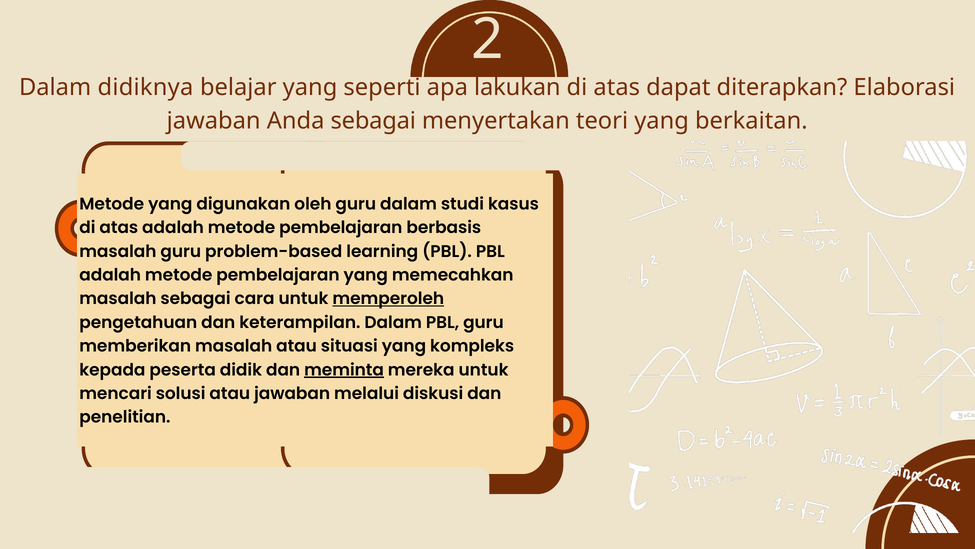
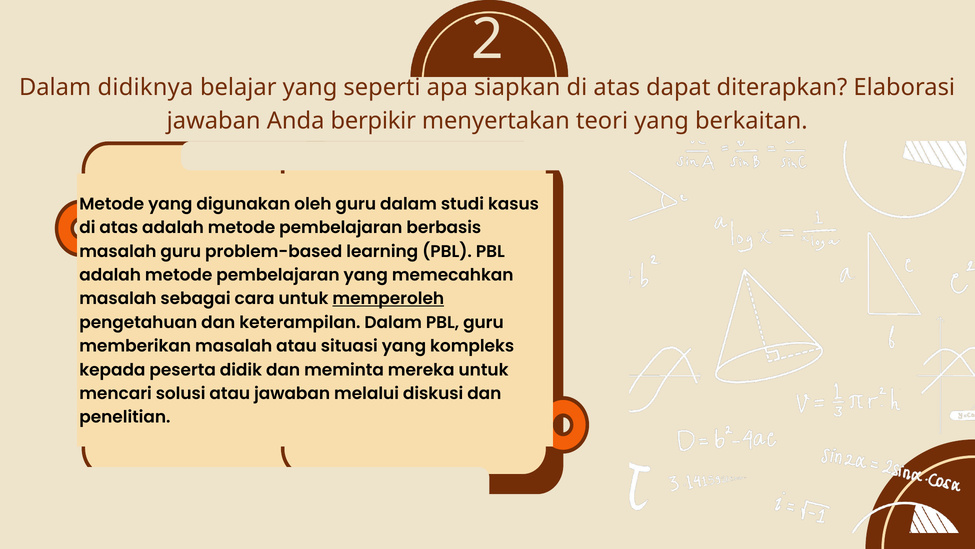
lakukan: lakukan -> siapkan (517, 87)
Anda sebagai: sebagai -> berpikir (373, 121)
meminta underline: present -> none (344, 370)
